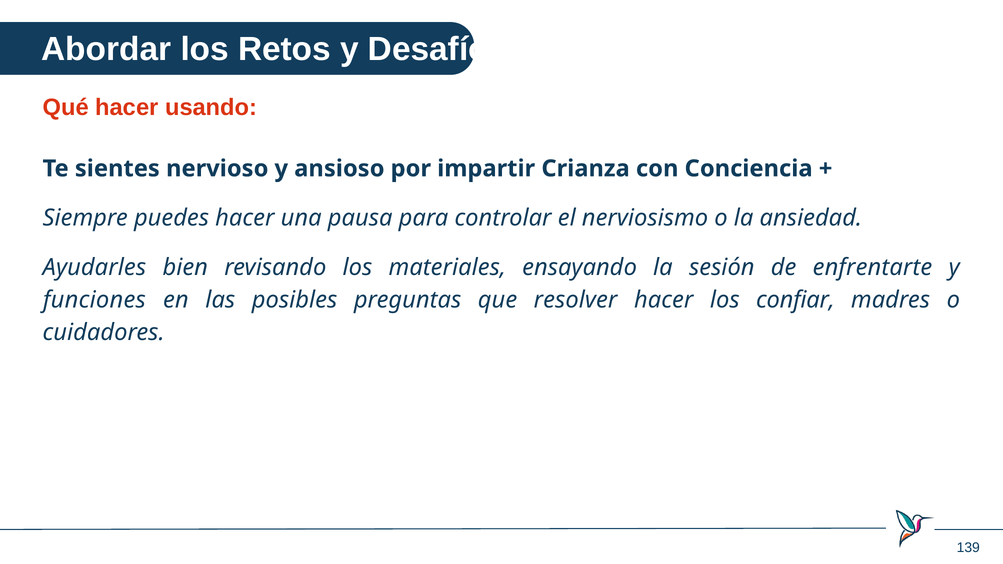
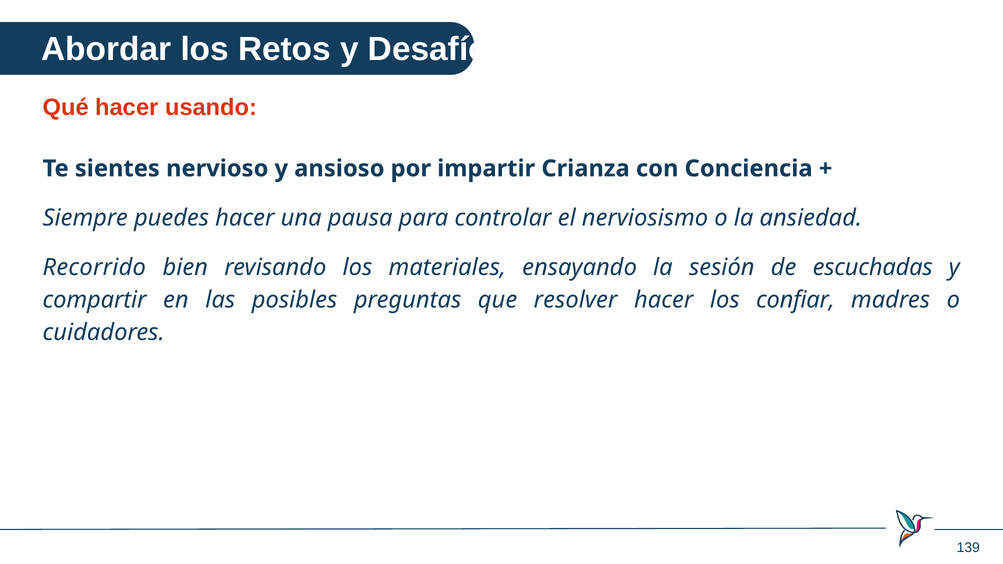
Ayudarles: Ayudarles -> Recorrido (94, 267)
enfrentarte: enfrentarte -> escuchadas (873, 267)
funciones: funciones -> compartir (95, 300)
